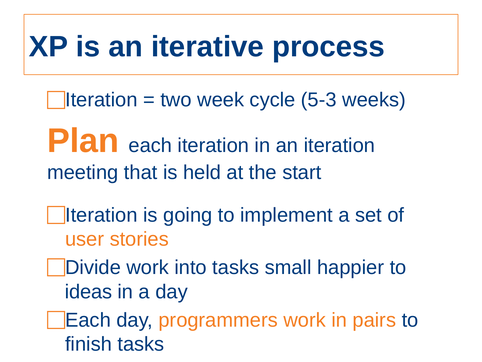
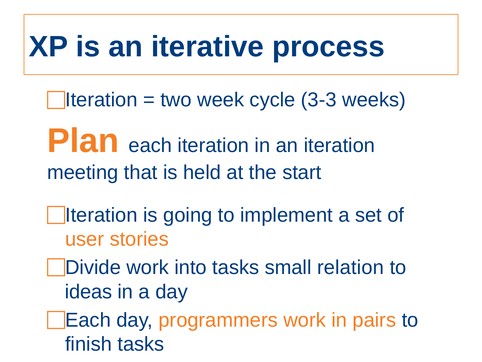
5-3: 5-3 -> 3-3 (319, 100)
happier: happier -> relation (351, 267)
